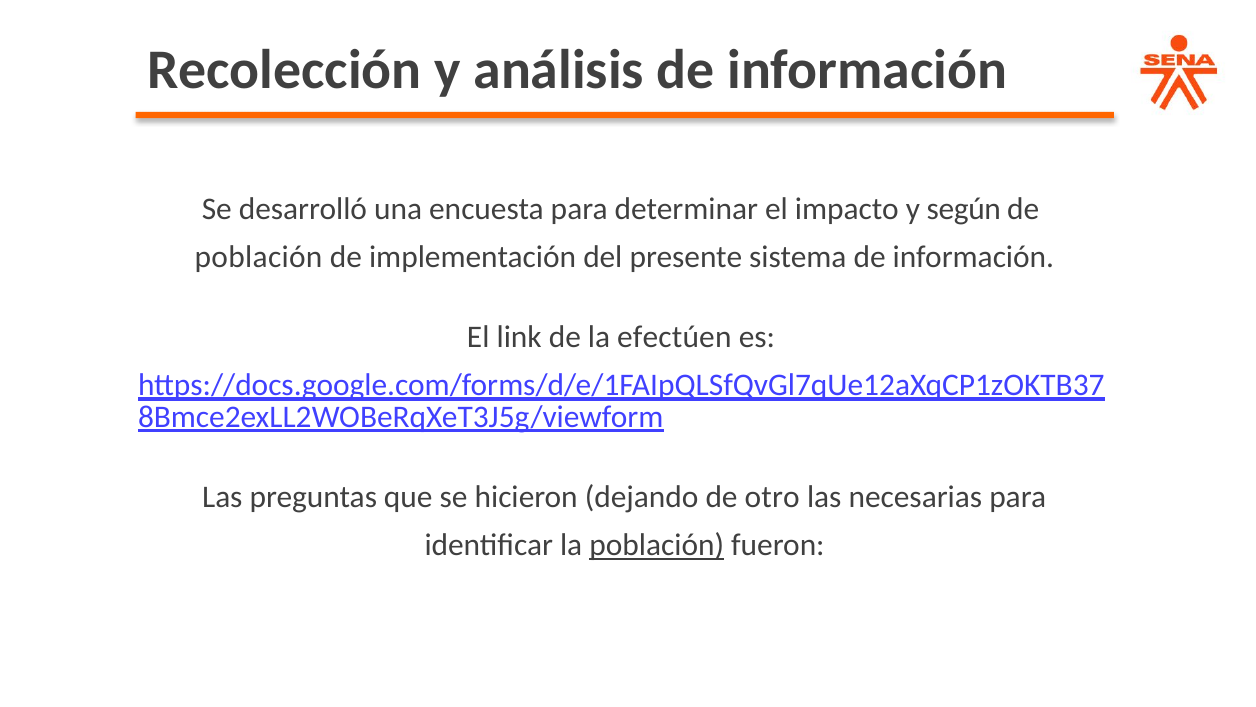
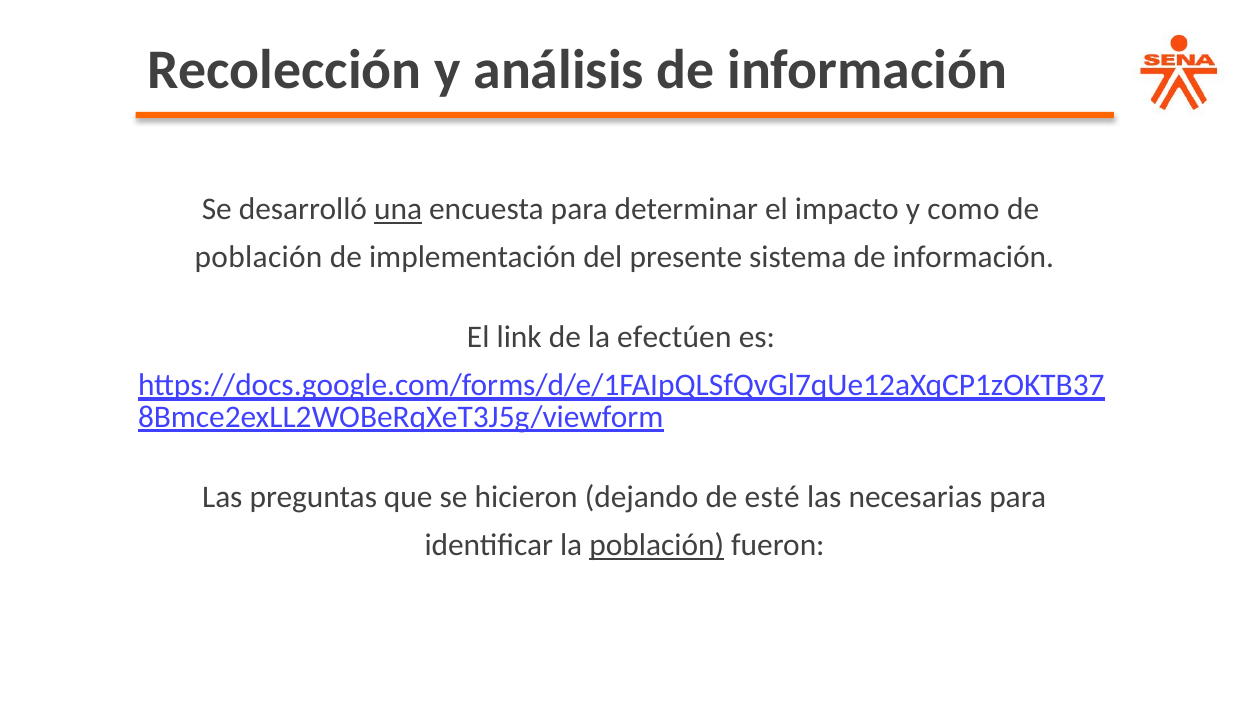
una underline: none -> present (398, 209)
según: según -> como (963, 209)
otro: otro -> esté (772, 497)
